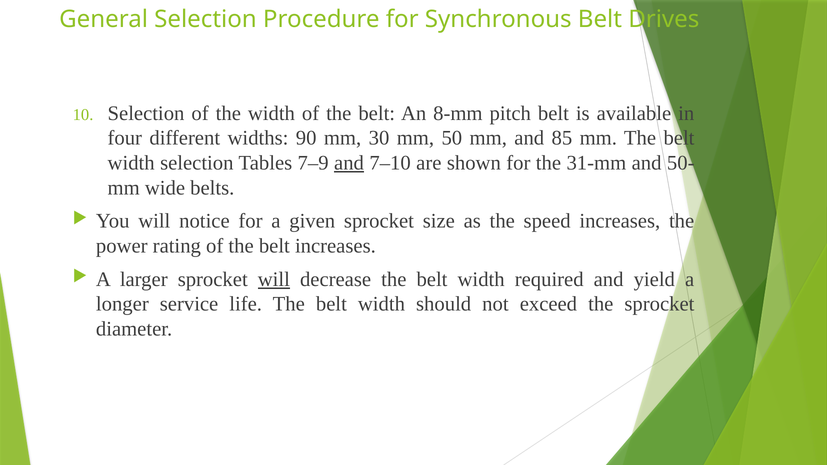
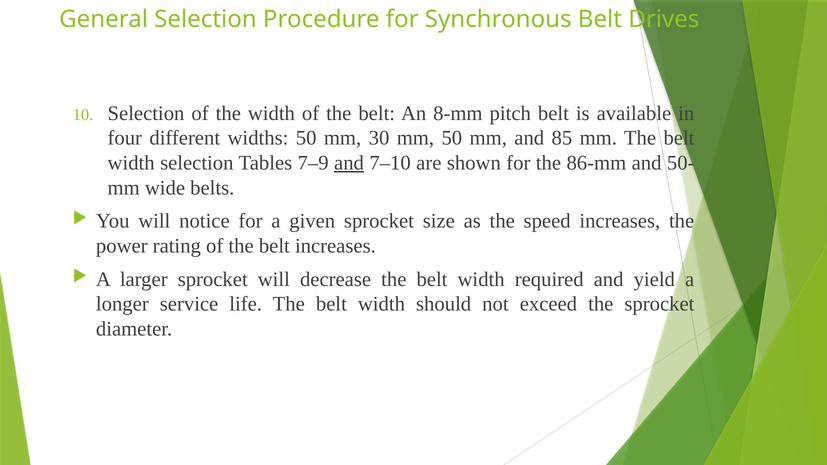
widths 90: 90 -> 50 (306, 138)
31-mm: 31-mm -> 86-mm (596, 163)
will underline: present -> none (274, 279)
